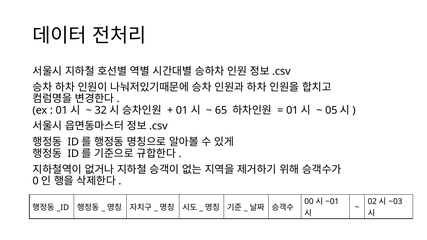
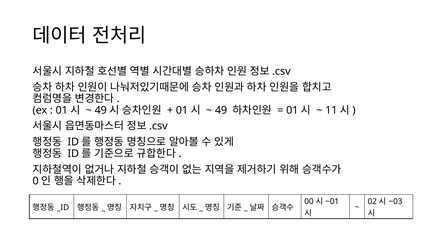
32: 32 -> 49 (101, 110)
65: 65 -> 49 (221, 110)
05: 05 -> 11 (331, 110)
